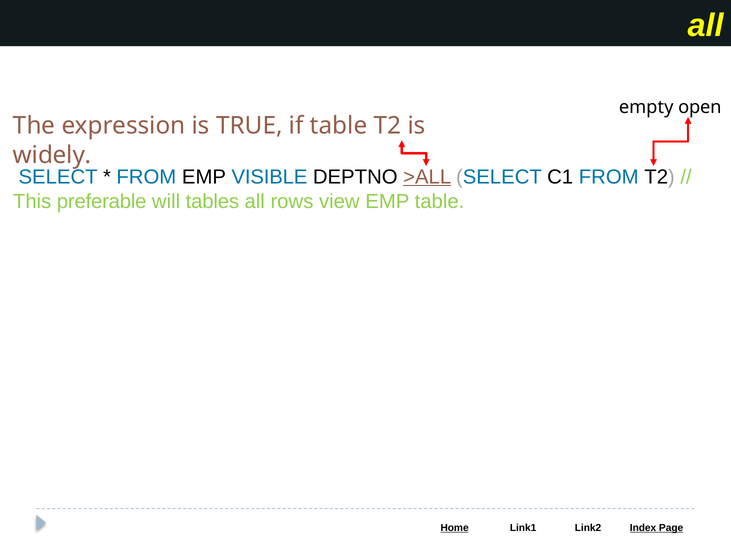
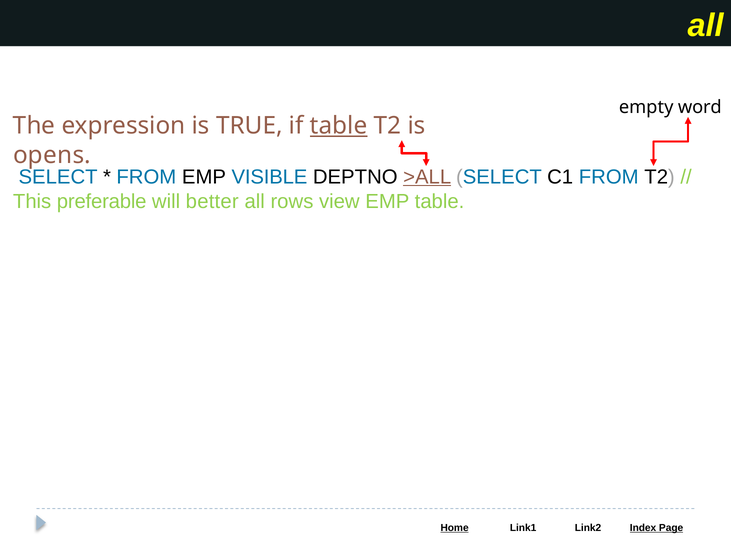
open: open -> word (700, 107)
table underline: none -> present (339, 125)
widely: widely -> opens (52, 155)
tables: tables -> better (212, 201)
